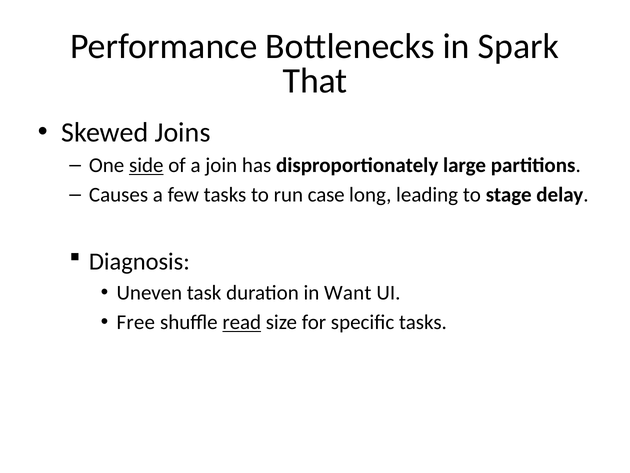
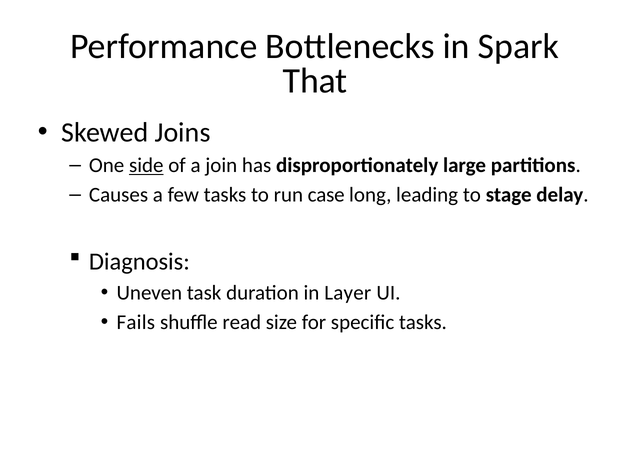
Want: Want -> Layer (348, 293)
Free: Free -> Fails (136, 322)
read underline: present -> none (242, 322)
